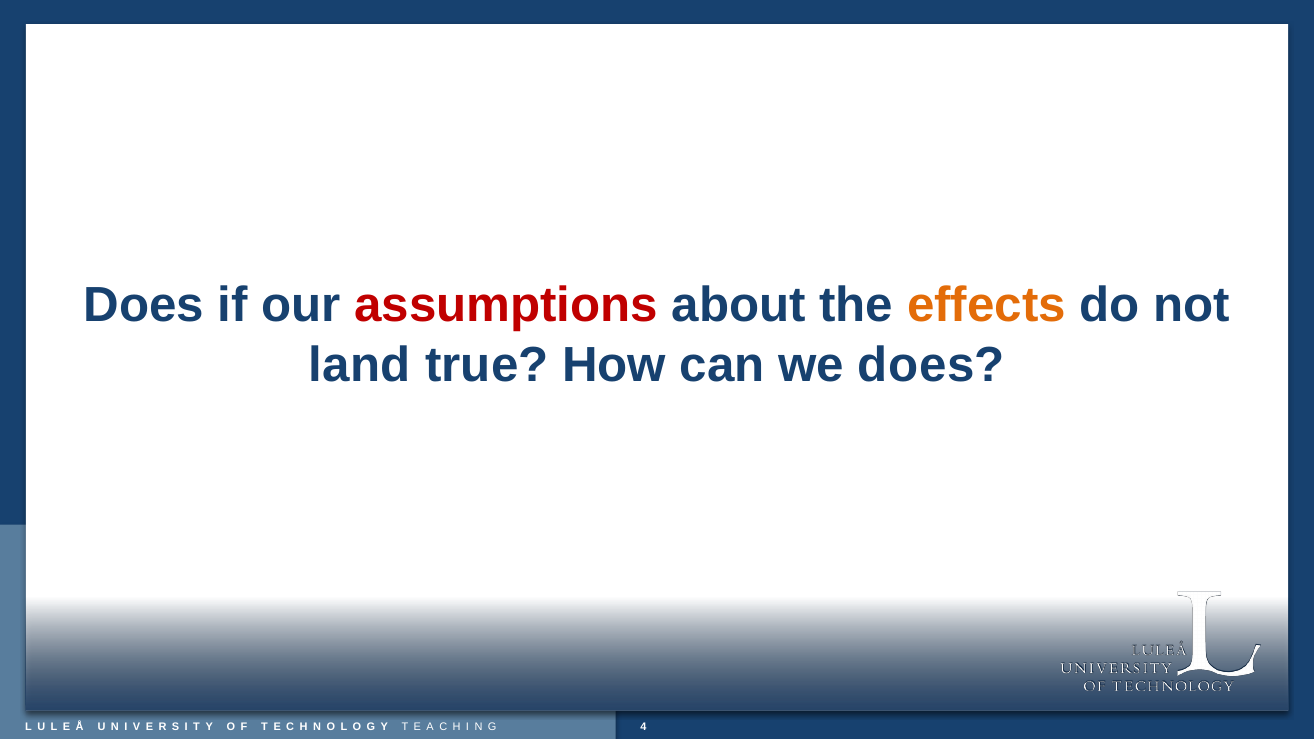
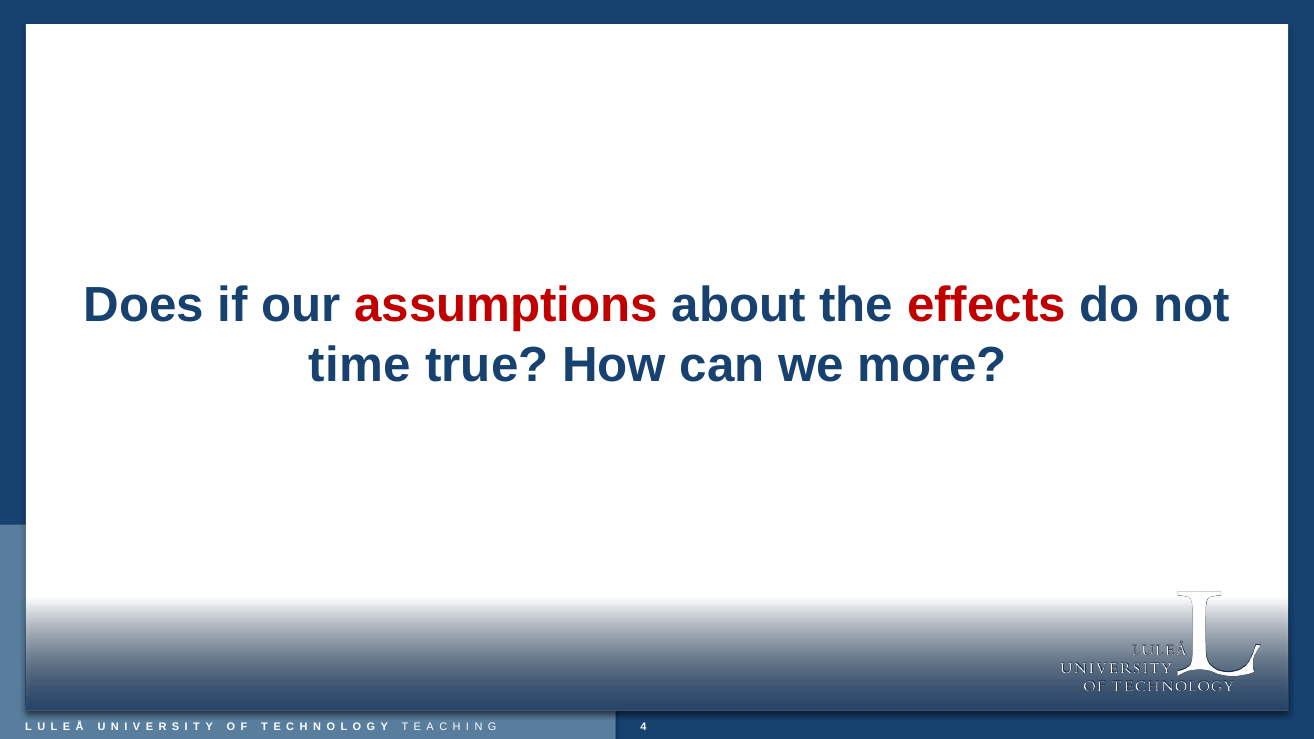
effects colour: orange -> red (986, 306)
land: land -> time (360, 365)
we does: does -> more (932, 365)
